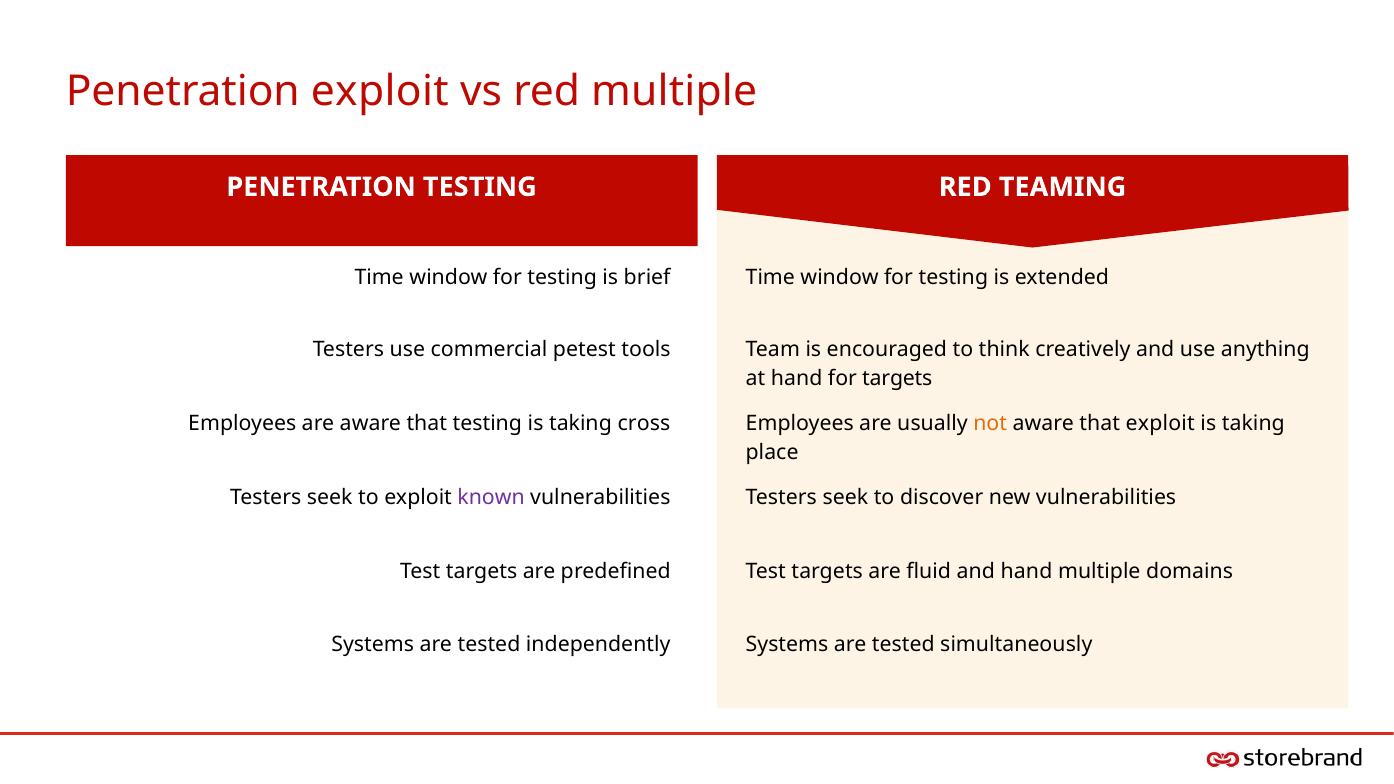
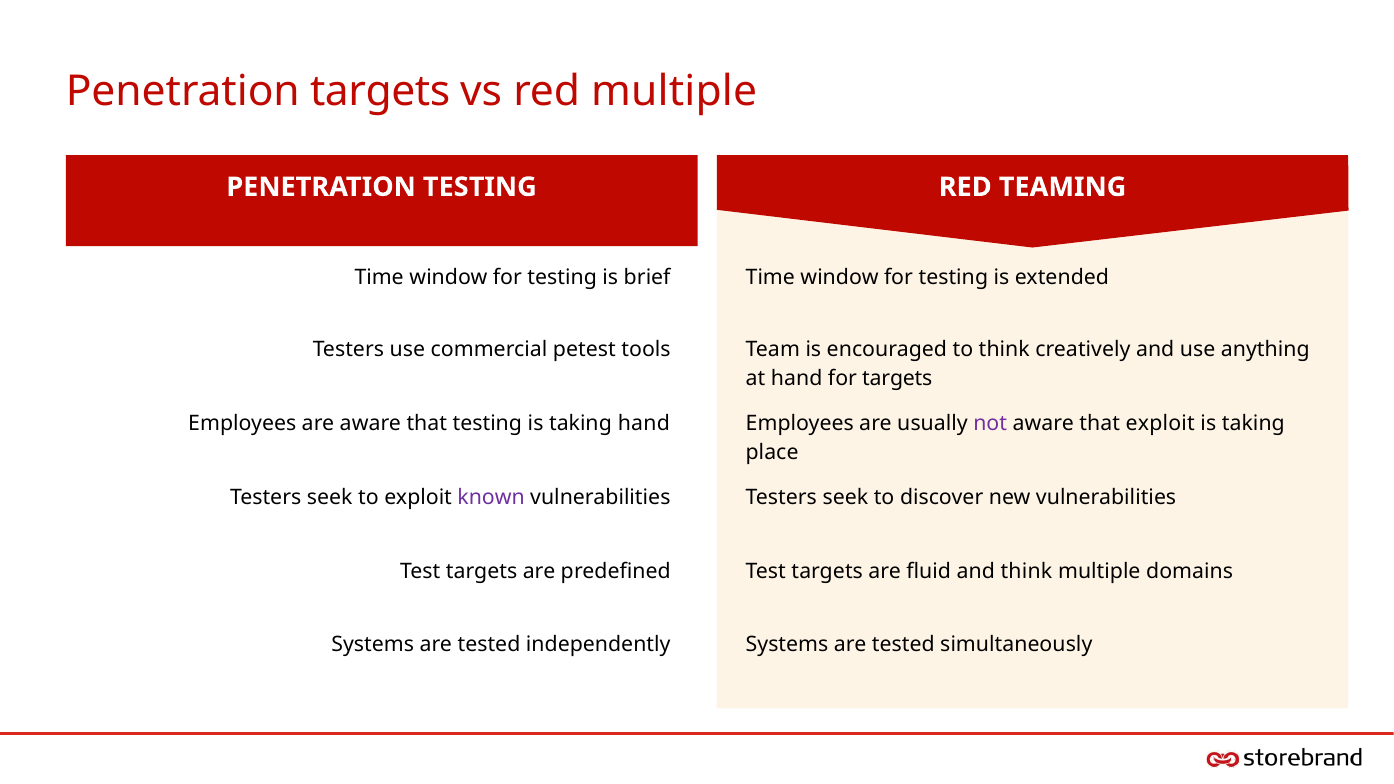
Penetration exploit: exploit -> targets (380, 91)
taking cross: cross -> hand (644, 424)
not colour: orange -> purple (990, 424)
and hand: hand -> think (1026, 571)
